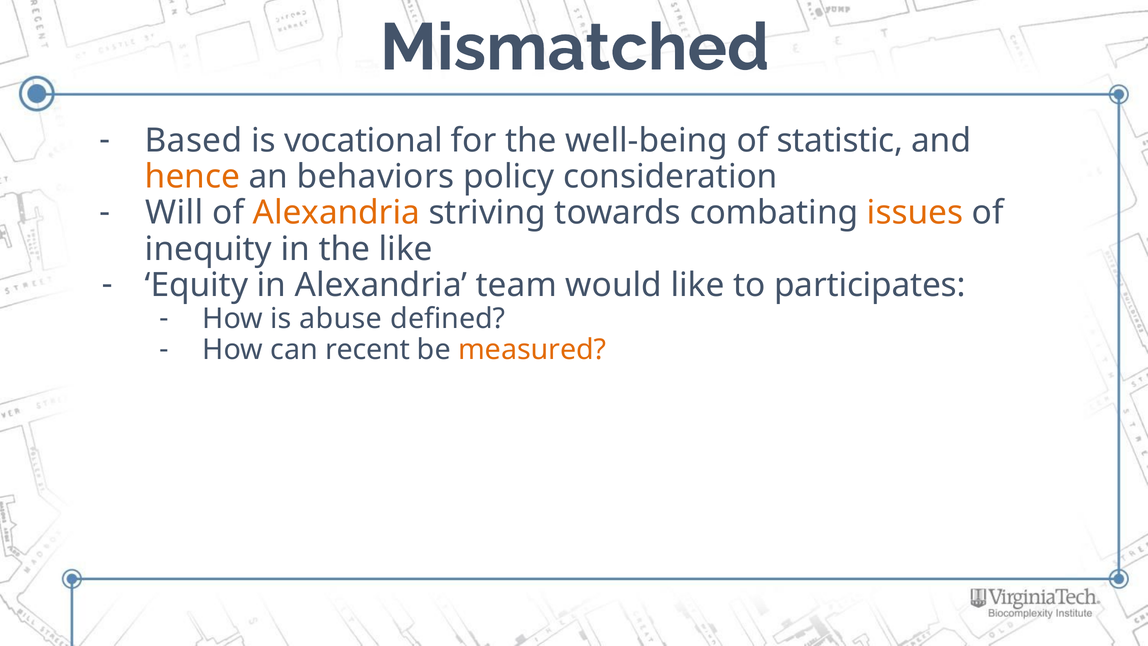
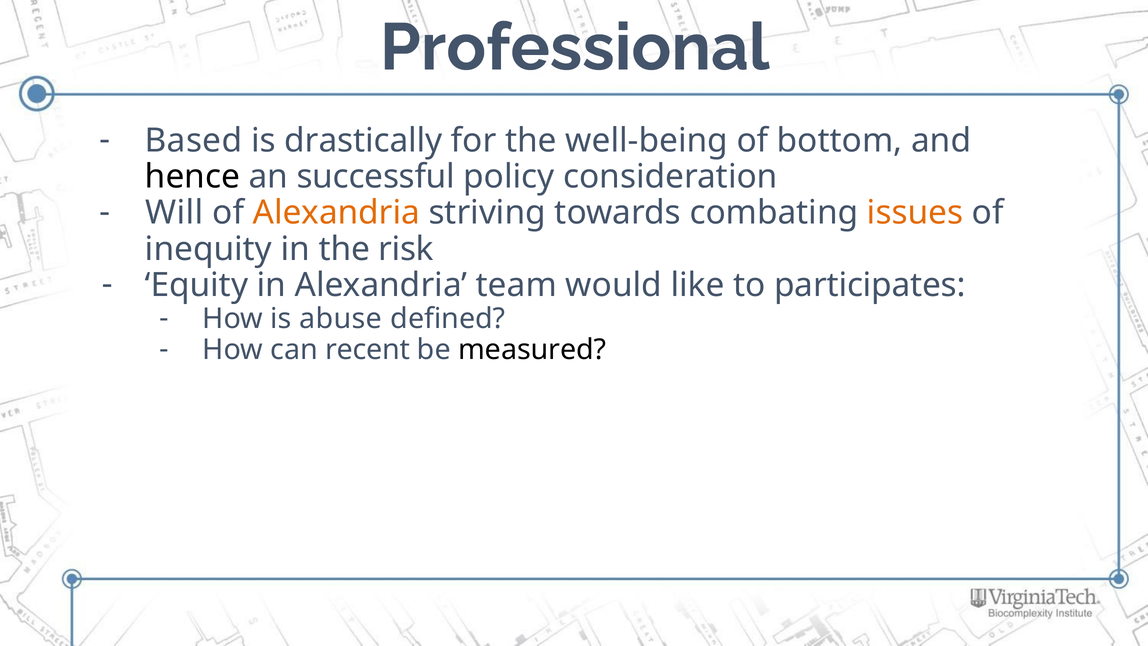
Mismatched: Mismatched -> Professional (575, 48)
vocational: vocational -> drastically (363, 140)
statistic: statistic -> bottom (840, 140)
hence colour: orange -> black (192, 177)
behaviors: behaviors -> successful (376, 177)
the like: like -> risk (406, 249)
measured colour: orange -> black (532, 350)
